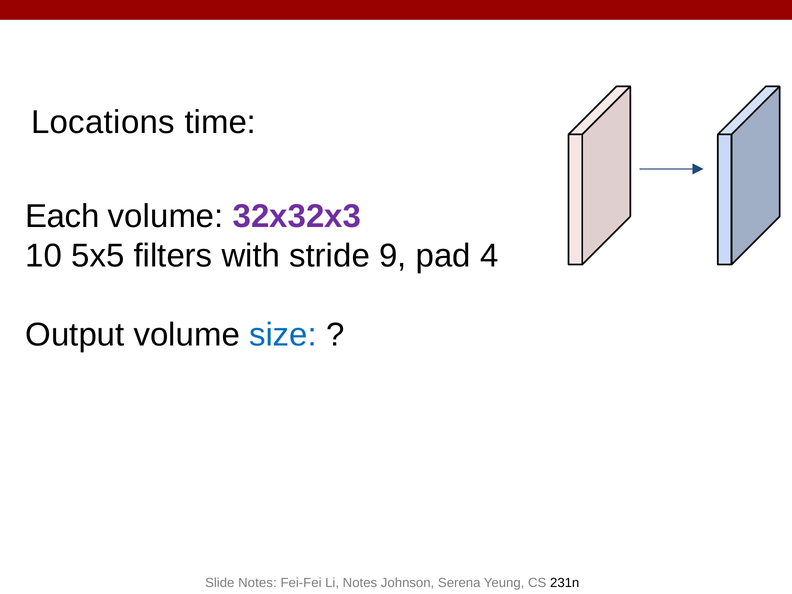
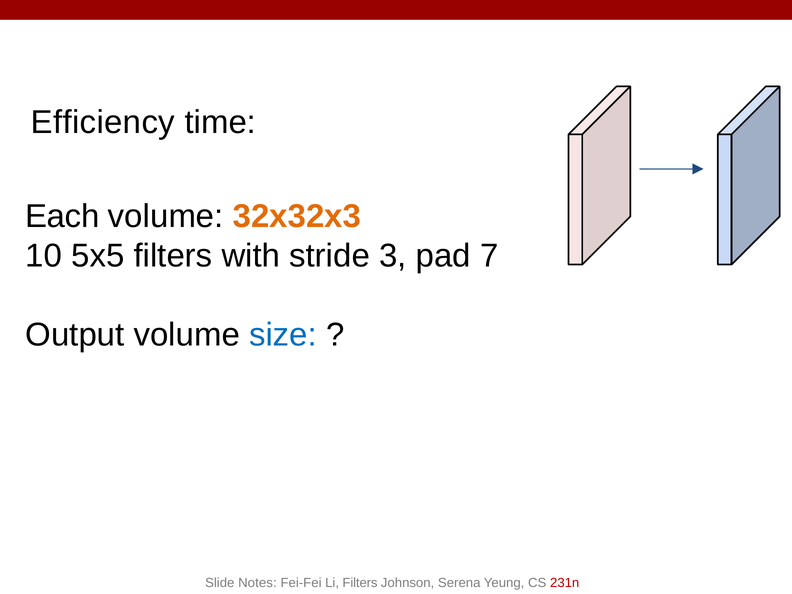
Locations: Locations -> Efficiency (103, 122)
32x32x3 colour: purple -> orange (297, 216)
9: 9 -> 3 (393, 256)
4: 4 -> 7 (489, 256)
Li Notes: Notes -> Filters (360, 583)
231n colour: black -> red (565, 583)
